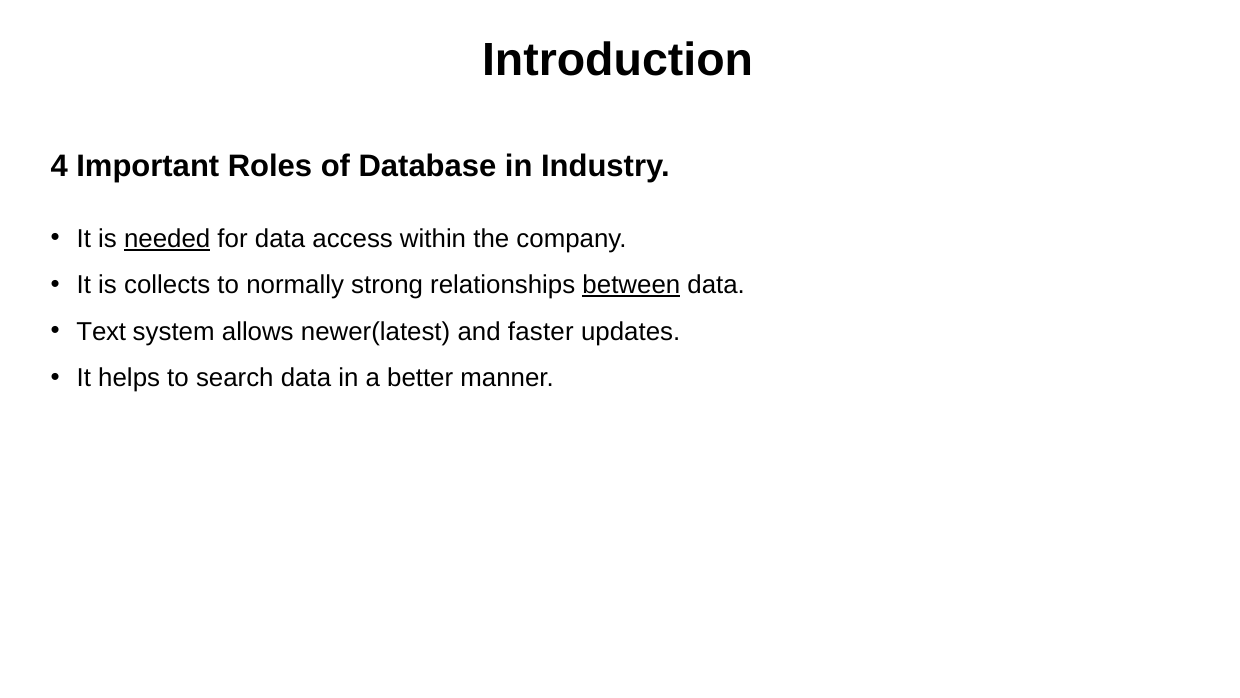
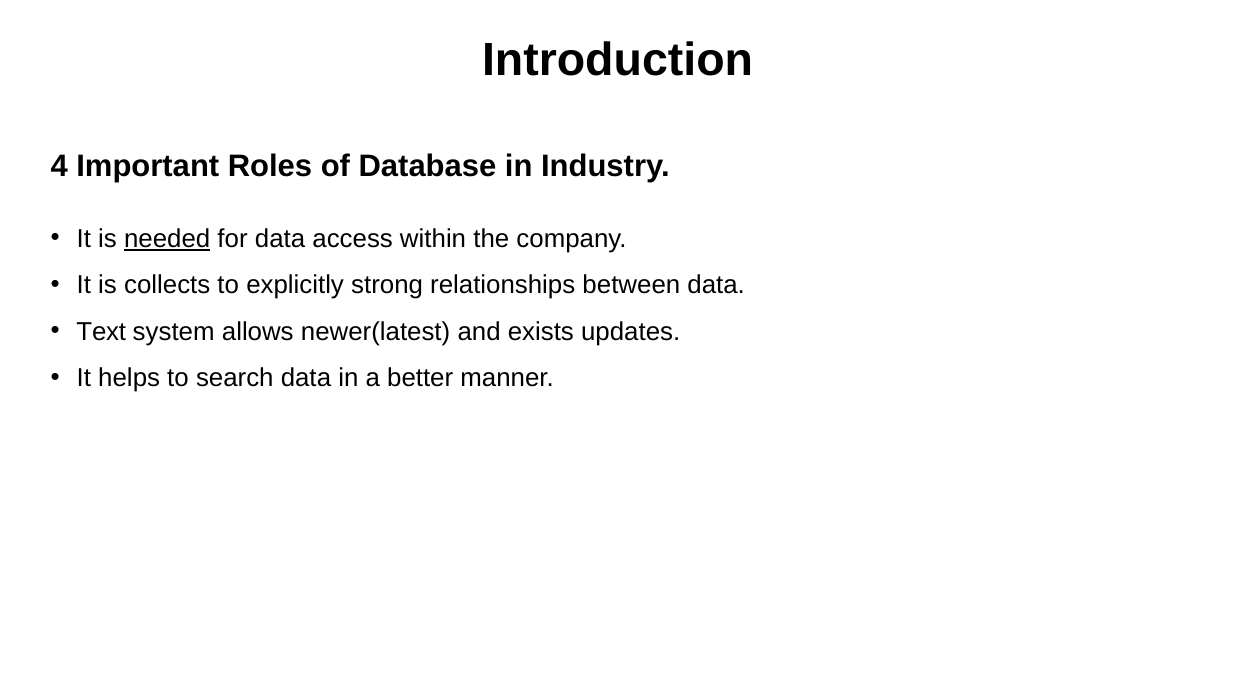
normally: normally -> explicitly (295, 285)
between underline: present -> none (631, 285)
faster: faster -> exists (541, 331)
